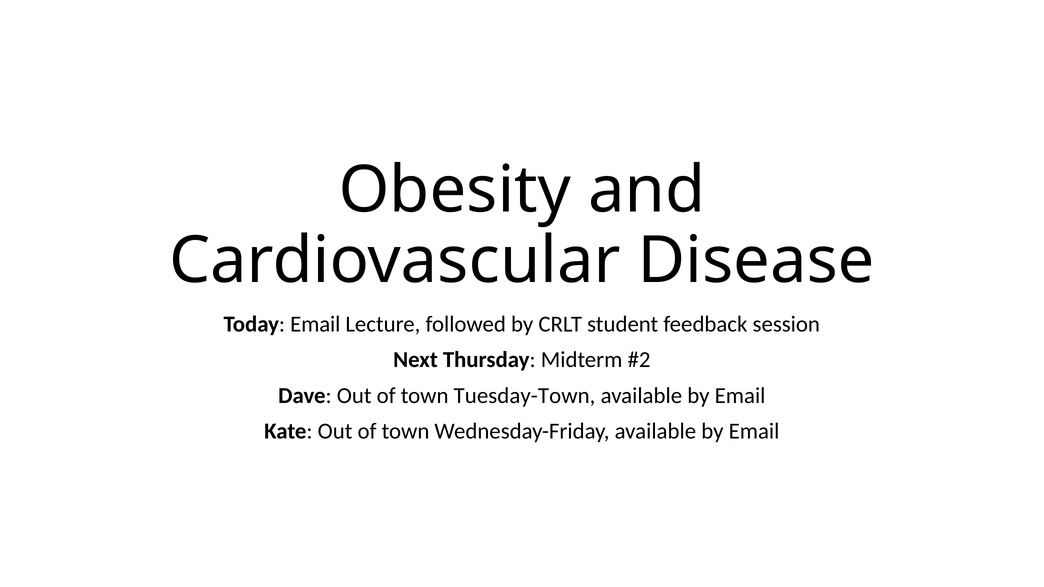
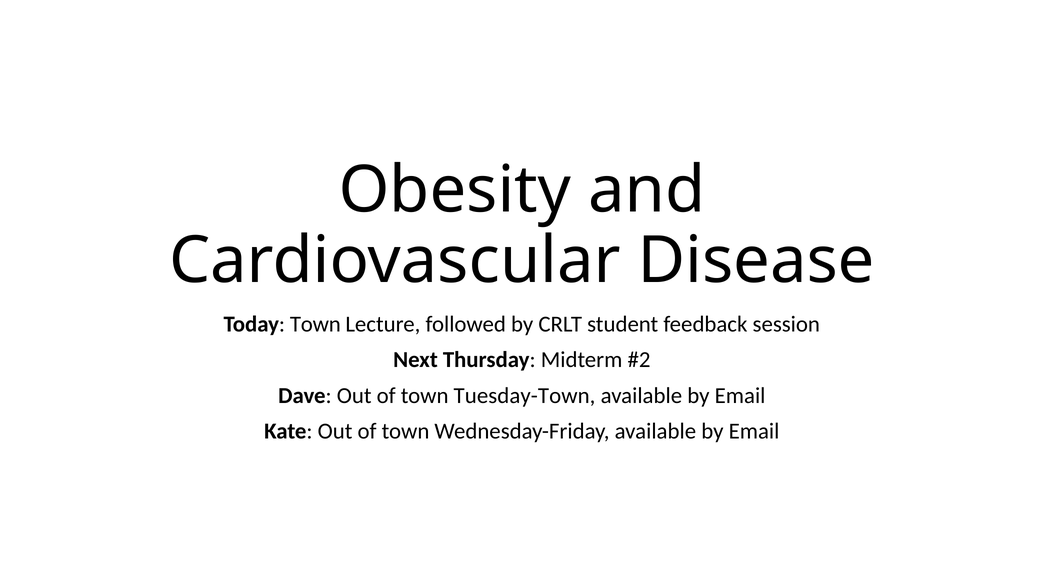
Today Email: Email -> Town (315, 325)
